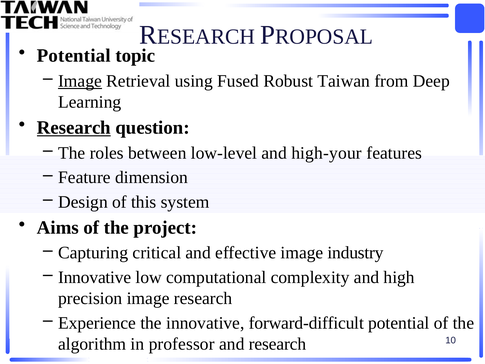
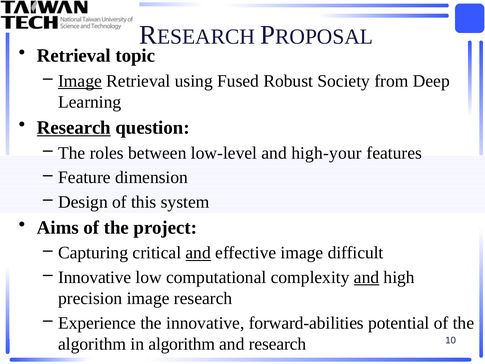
Potential: Potential -> Retrieval (74, 56)
Taiwan: Taiwan -> Society (344, 81)
and underline: none -> present (198, 253)
industry: industry -> difficult (356, 253)
and underline: none -> present (367, 277)
forward-difficult: forward-difficult -> forward-abilities (306, 323)
in professor: professor -> algorithm (182, 344)
